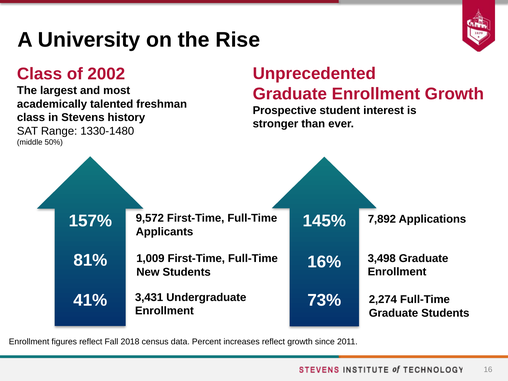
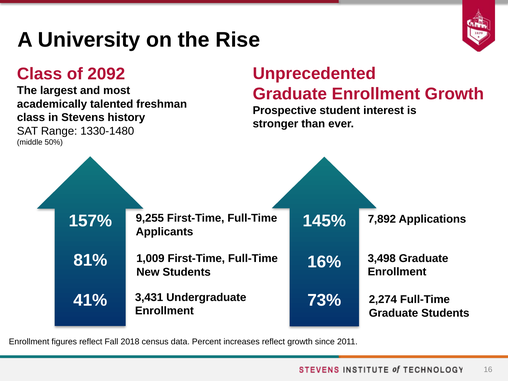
2002: 2002 -> 2092 (106, 74)
9,572: 9,572 -> 9,255 (150, 218)
